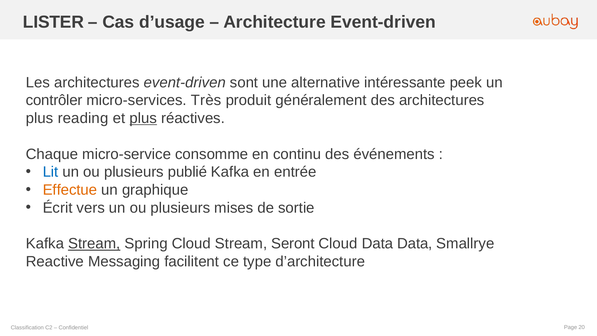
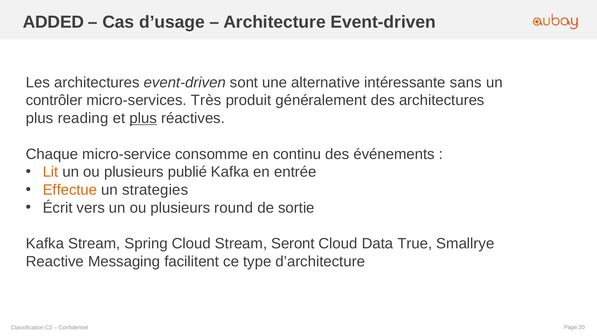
LISTER: LISTER -> ADDED (53, 22)
peek: peek -> sans (466, 82)
Lit colour: blue -> orange (51, 172)
graphique: graphique -> strategies (155, 190)
mises: mises -> round (234, 208)
Stream underline: present -> none (94, 244)
Data Data: Data -> True (415, 244)
